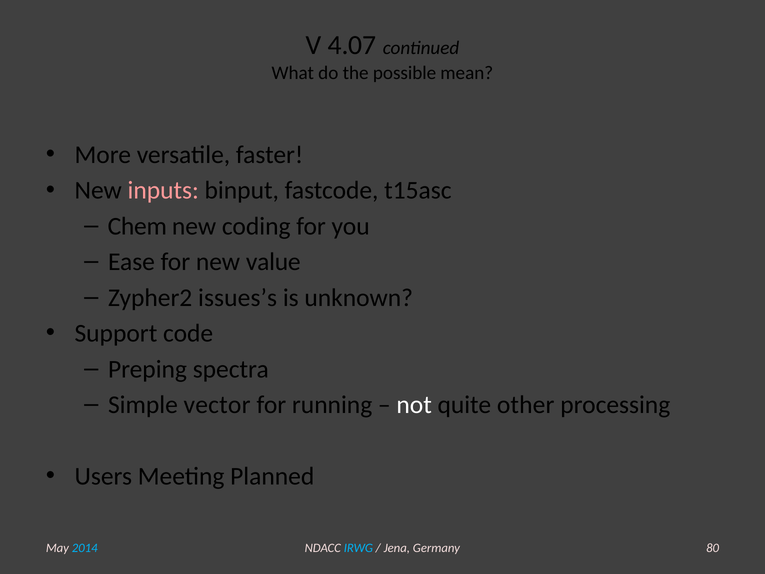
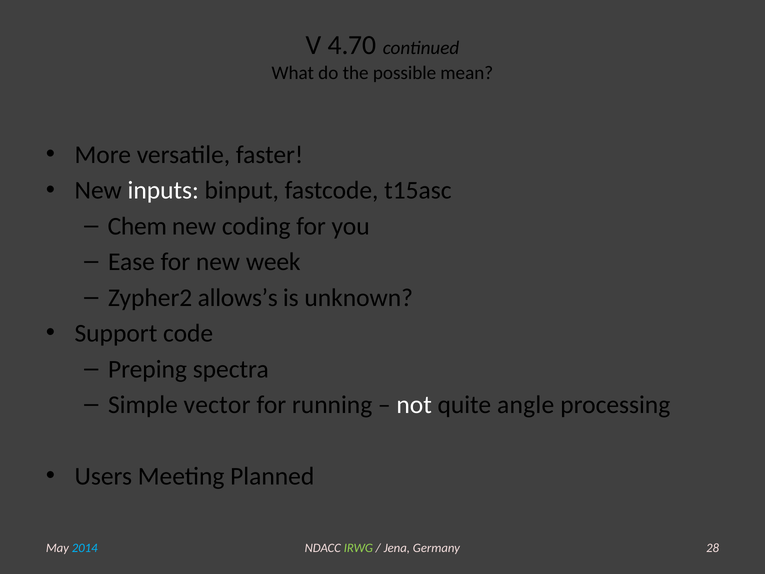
4.07: 4.07 -> 4.70 (352, 45)
inputs colour: pink -> white (163, 190)
value: value -> week (273, 262)
issues’s: issues’s -> allows’s (238, 298)
other: other -> angle (526, 405)
IRWG colour: light blue -> light green (358, 548)
80: 80 -> 28 (713, 548)
